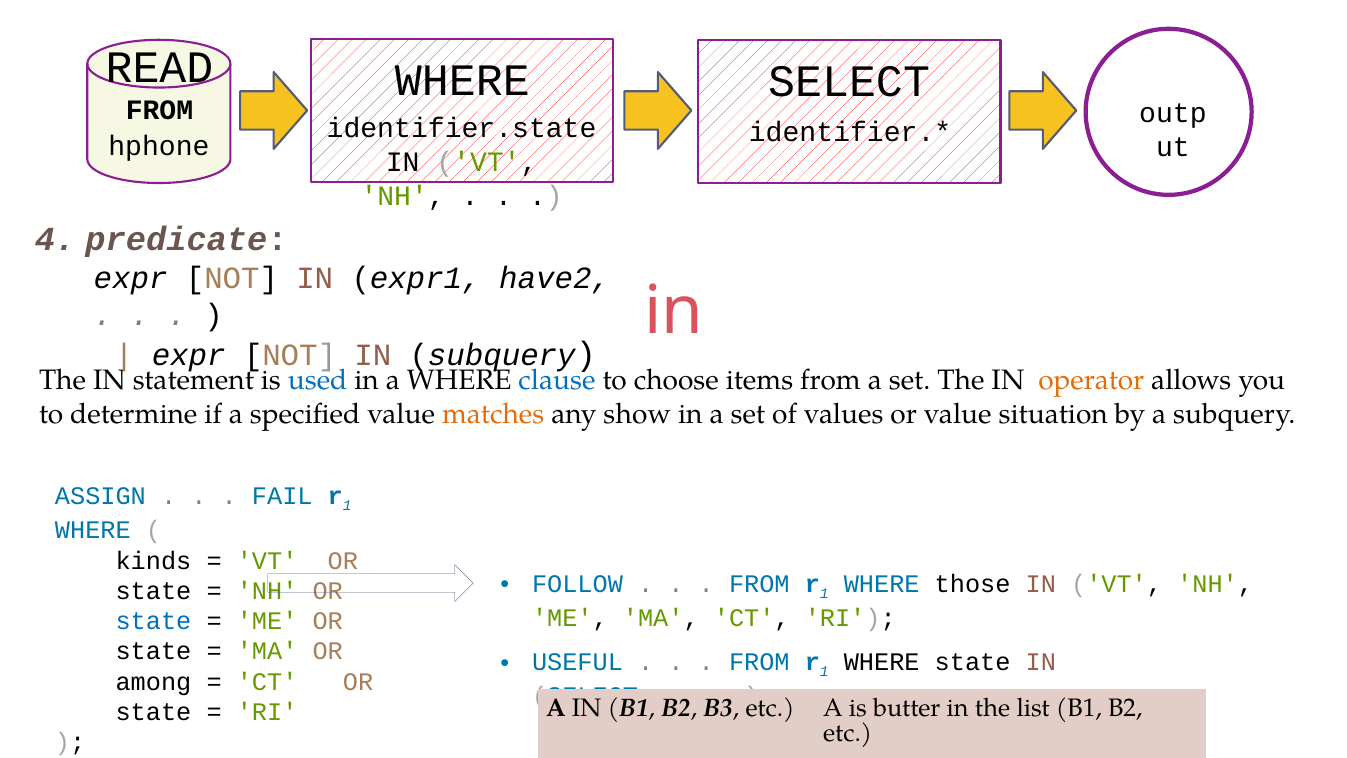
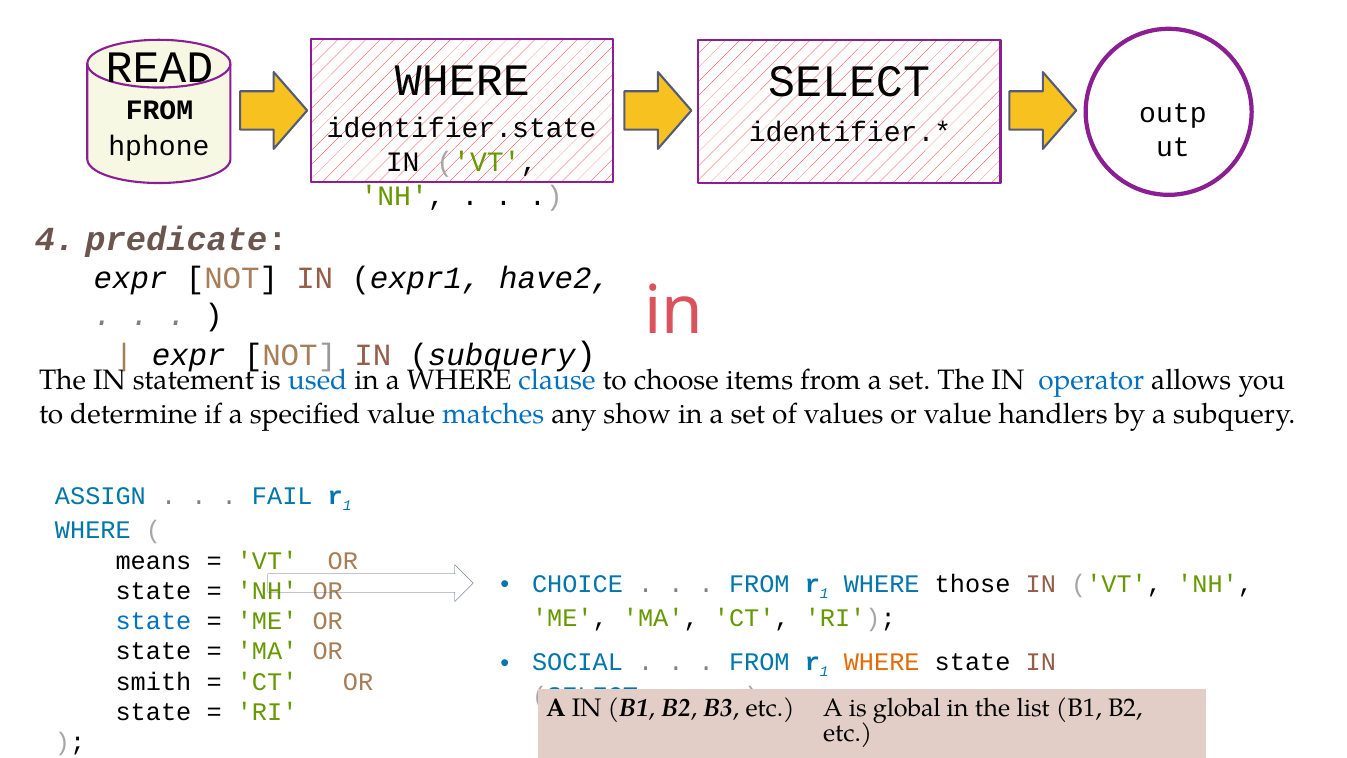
operator colour: orange -> blue (1091, 380)
matches colour: orange -> blue (493, 414)
situation: situation -> handlers (1053, 414)
kinds: kinds -> means (153, 560)
FOLLOW: FOLLOW -> CHOICE (577, 584)
USEFUL: USEFUL -> SOCIAL (577, 662)
WHERE colour: black -> orange (882, 662)
among: among -> smith (153, 682)
butter: butter -> global (907, 708)
